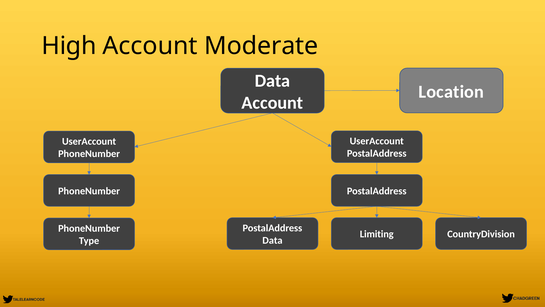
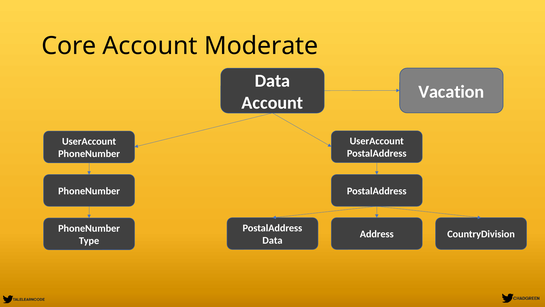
High: High -> Core (69, 46)
Location: Location -> Vacation (451, 92)
Limiting: Limiting -> Address (377, 234)
